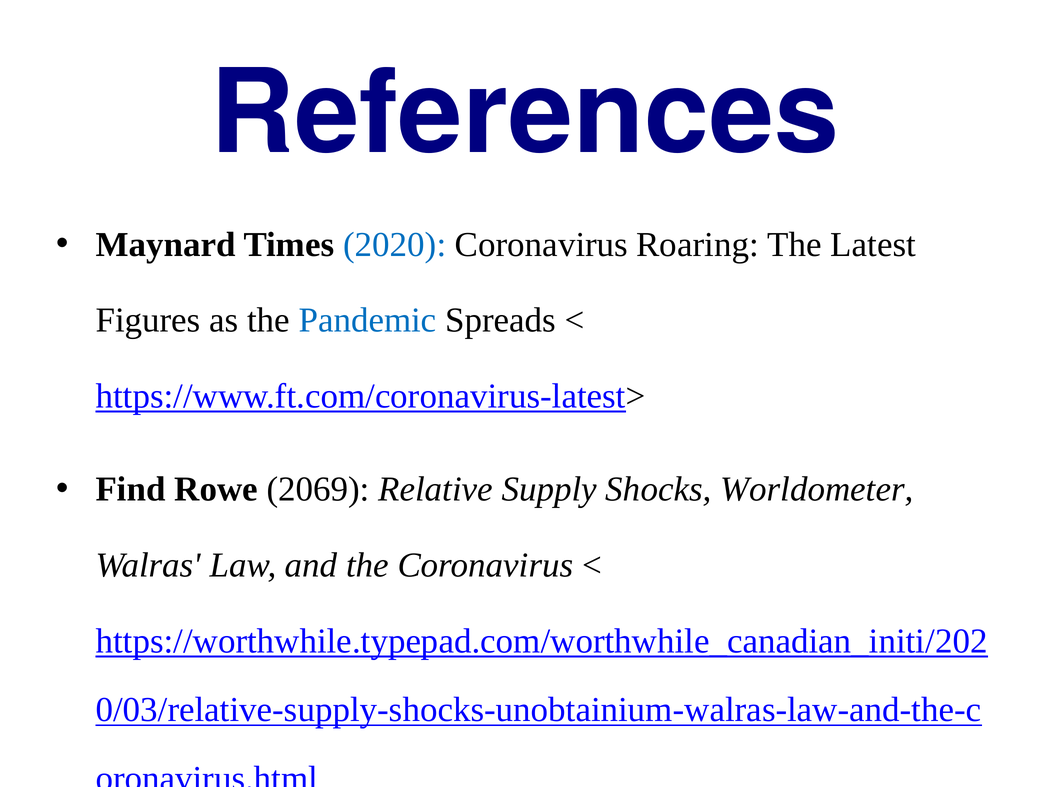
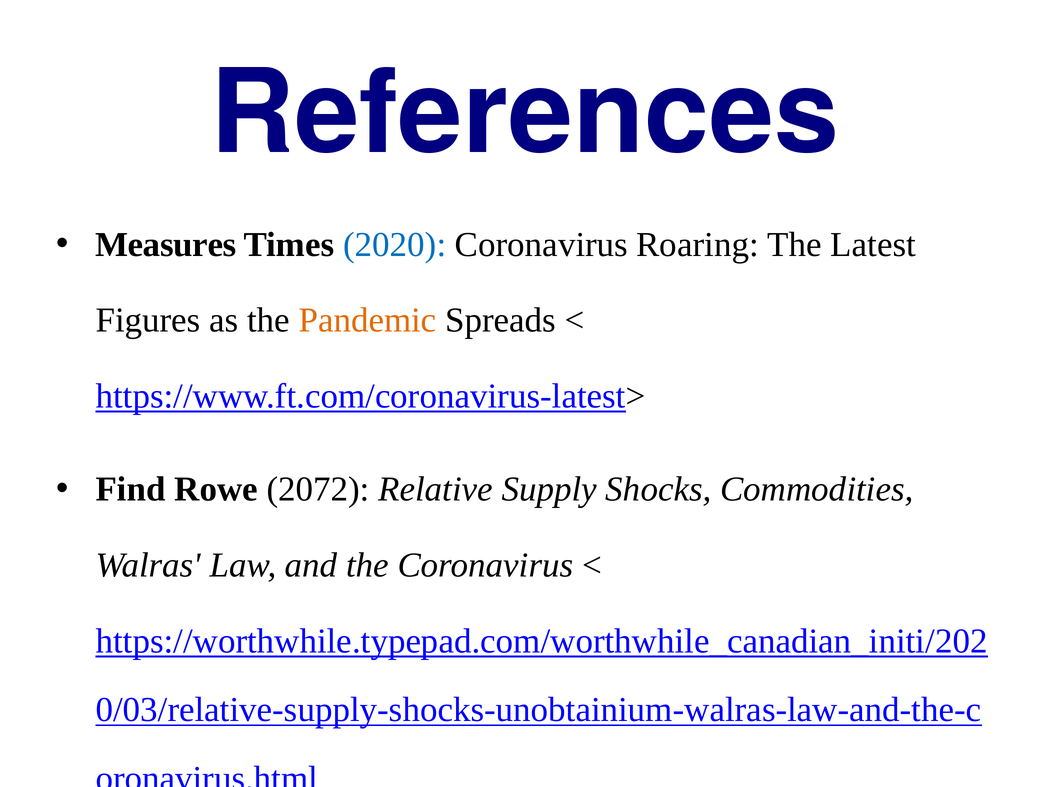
Maynard: Maynard -> Measures (166, 245)
Pandemic colour: blue -> orange (368, 321)
2069: 2069 -> 2072 (318, 490)
Worldometer: Worldometer -> Commodities (817, 490)
